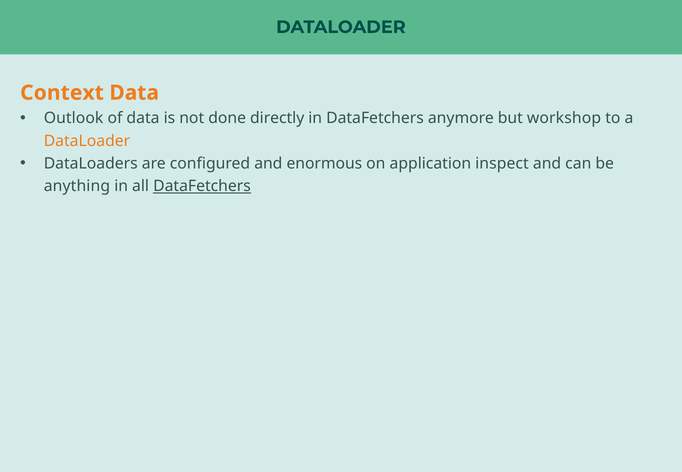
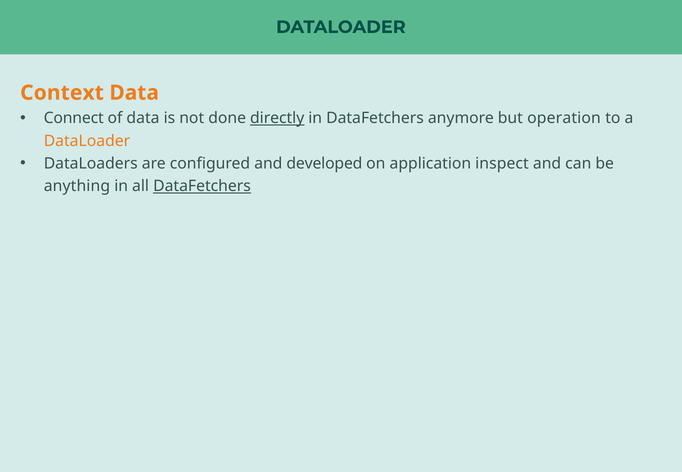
Outlook: Outlook -> Connect (74, 118)
directly underline: none -> present (277, 118)
workshop: workshop -> operation (564, 118)
enormous: enormous -> developed (324, 164)
